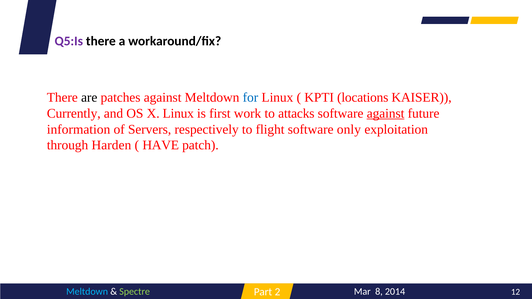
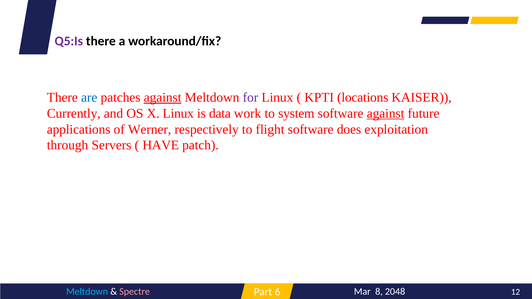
are colour: black -> blue (89, 97)
against underline: none -> present (163, 97)
for colour: blue -> purple (250, 97)
first: first -> data (220, 113)
attacks: attacks -> system (296, 113)
information: information -> applications (79, 129)
Servers: Servers -> Werner (150, 129)
only: only -> does (349, 129)
Harden: Harden -> Servers (111, 145)
2: 2 -> 6 (278, 292)
Spectre colour: light green -> pink (135, 292)
2014: 2014 -> 2048 (395, 292)
